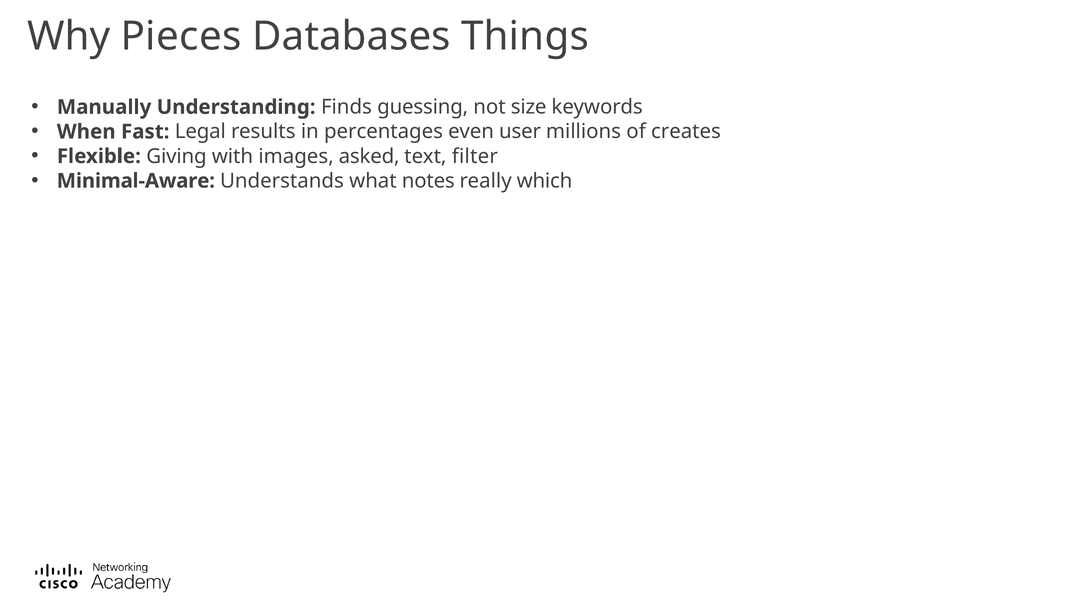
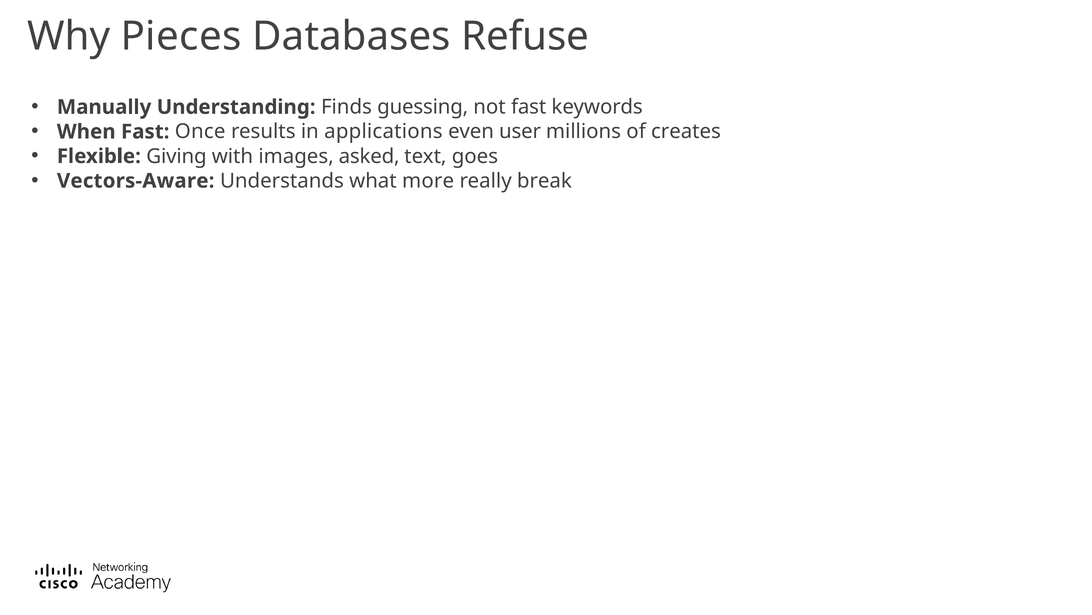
Things: Things -> Refuse (525, 37)
not size: size -> fast (529, 107)
Legal: Legal -> Once (200, 132)
percentages: percentages -> applications (383, 132)
filter: filter -> goes (475, 156)
Minimal-Aware: Minimal-Aware -> Vectors-Aware (136, 181)
notes: notes -> more (428, 181)
which: which -> break (544, 181)
